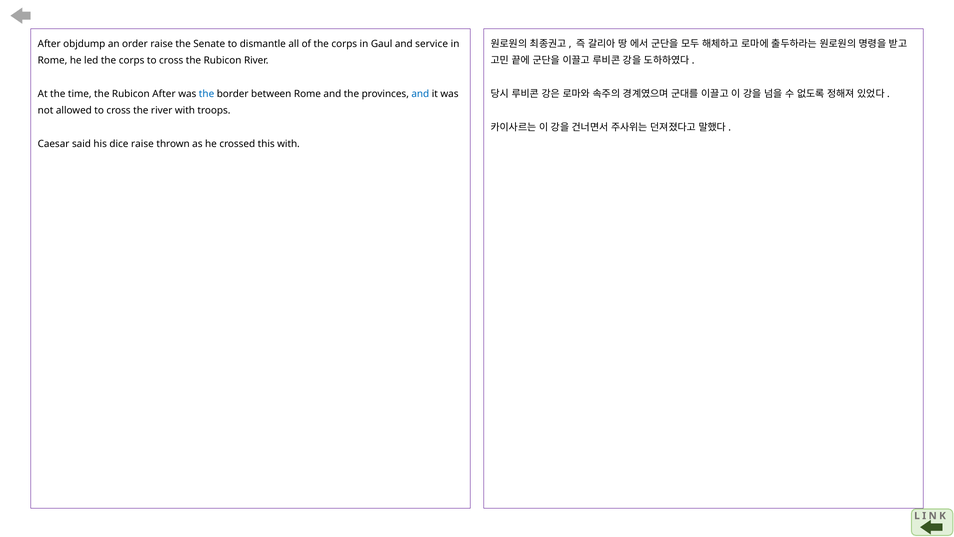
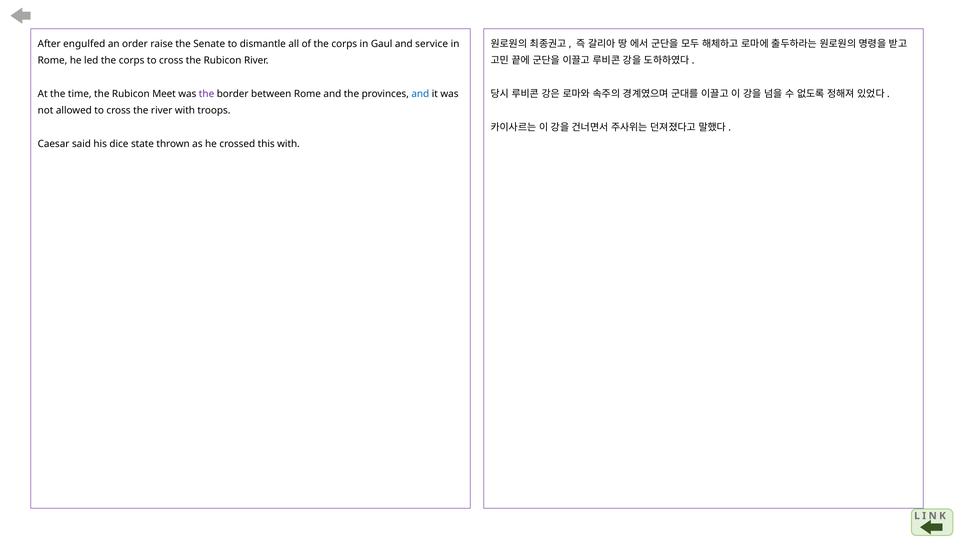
objdump: objdump -> engulfed (84, 44)
Rubicon After: After -> Meet (164, 94)
the colour: blue -> purple (207, 94)
dice raise: raise -> state (142, 144)
